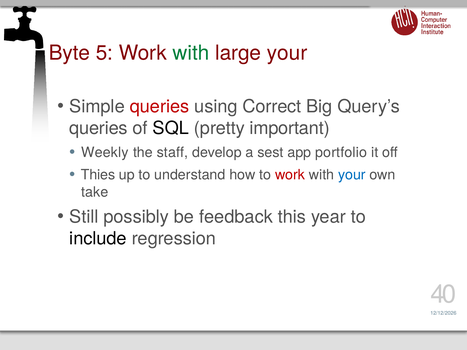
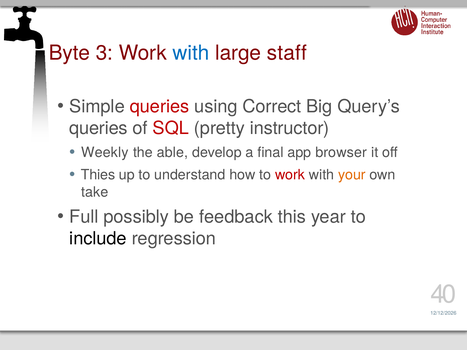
5: 5 -> 3 (104, 53)
with colour: green -> blue (191, 53)
large your: your -> staff (287, 53)
SQL colour: black -> red (171, 128)
important: important -> instructor (290, 128)
staff: staff -> able (172, 153)
sest: sest -> final (271, 153)
portfolio: portfolio -> browser (341, 153)
your colour: blue -> orange (352, 175)
Still: Still -> Full (84, 217)
